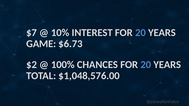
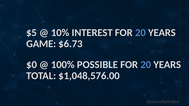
$7: $7 -> $5 (32, 33)
$2: $2 -> $0 (32, 65)
CHANCES: CHANCES -> POSSIBLE (97, 65)
